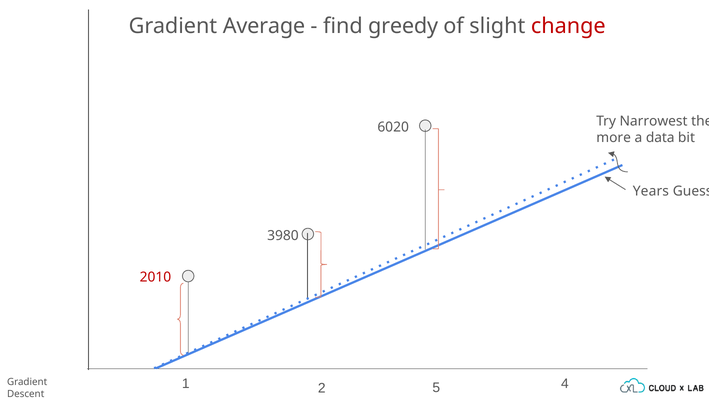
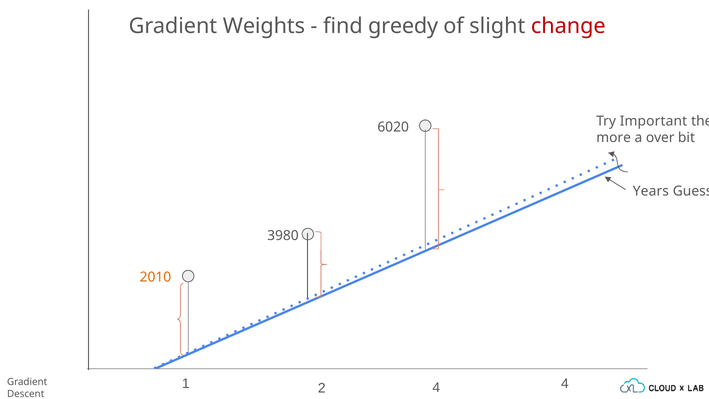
Average: Average -> Weights (264, 26)
Narrowest: Narrowest -> Important (653, 121)
data: data -> over (660, 138)
2010 colour: red -> orange (155, 277)
2 5: 5 -> 4 (436, 388)
